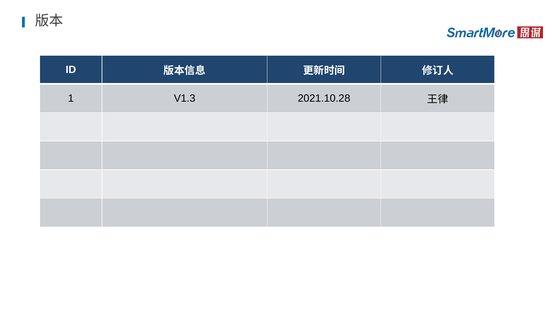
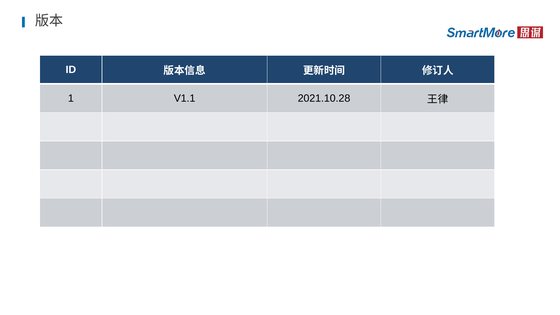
V1.3: V1.3 -> V1.1 (185, 98)
